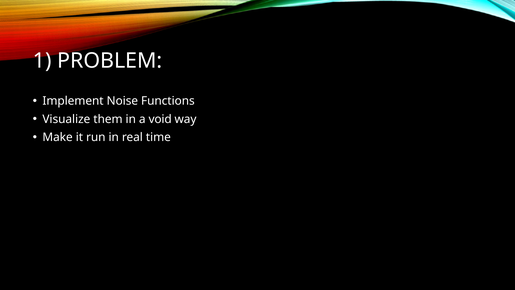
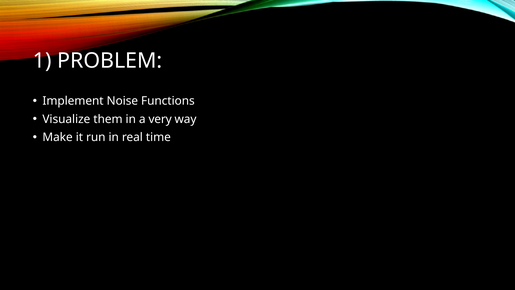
void: void -> very (160, 119)
